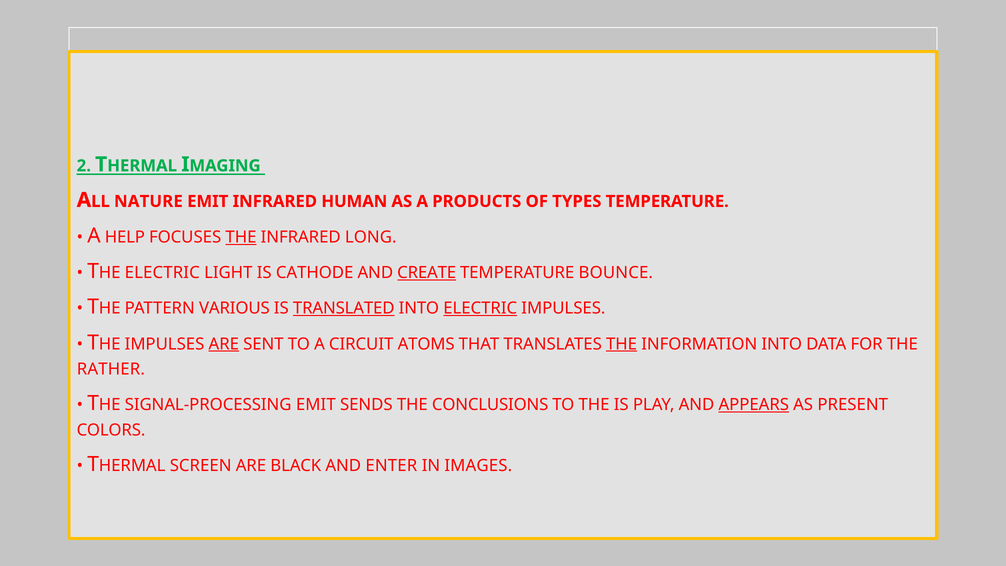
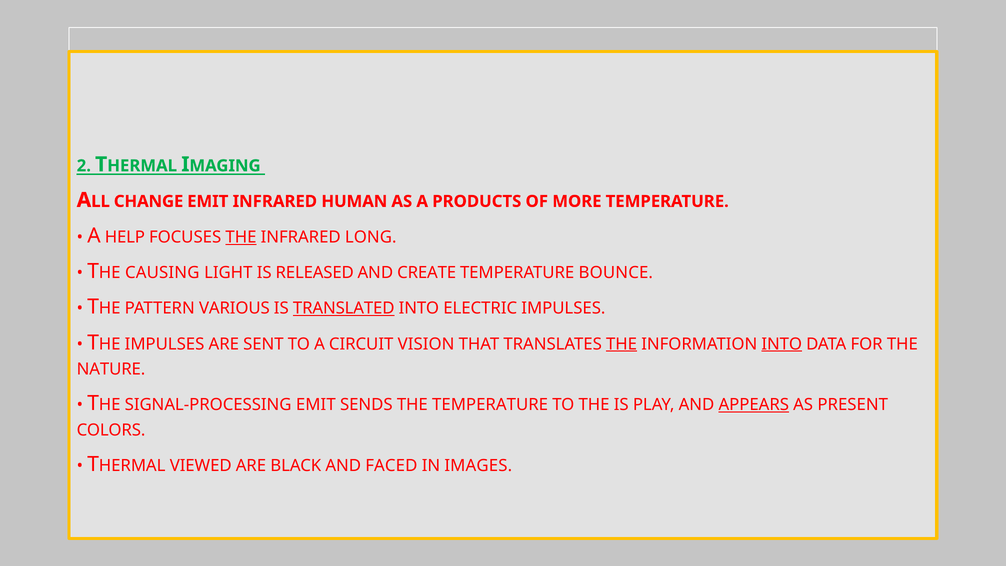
NATURE: NATURE -> CHANGE (149, 201)
TYPES: TYPES -> MORE (577, 201)
ELECTRIC: ELECTRIC -> CAUSING (162, 273)
CATHODE: CATHODE -> RELEASED (315, 273)
CREATE underline: present -> none (427, 273)
ELECTRIC underline: present -> none (480, 308)
ARE underline: present -> none (224, 344)
ATOMS: ATOMS -> VISION (426, 344)
INTO underline: none -> present (782, 344)
RATHER: RATHER -> NATURE (111, 369)
THE CONCLUSIONS: CONCLUSIONS -> TEMPERATURE (490, 405)
SCREEN: SCREEN -> VIEWED (201, 466)
ENTER: ENTER -> FACED (391, 466)
